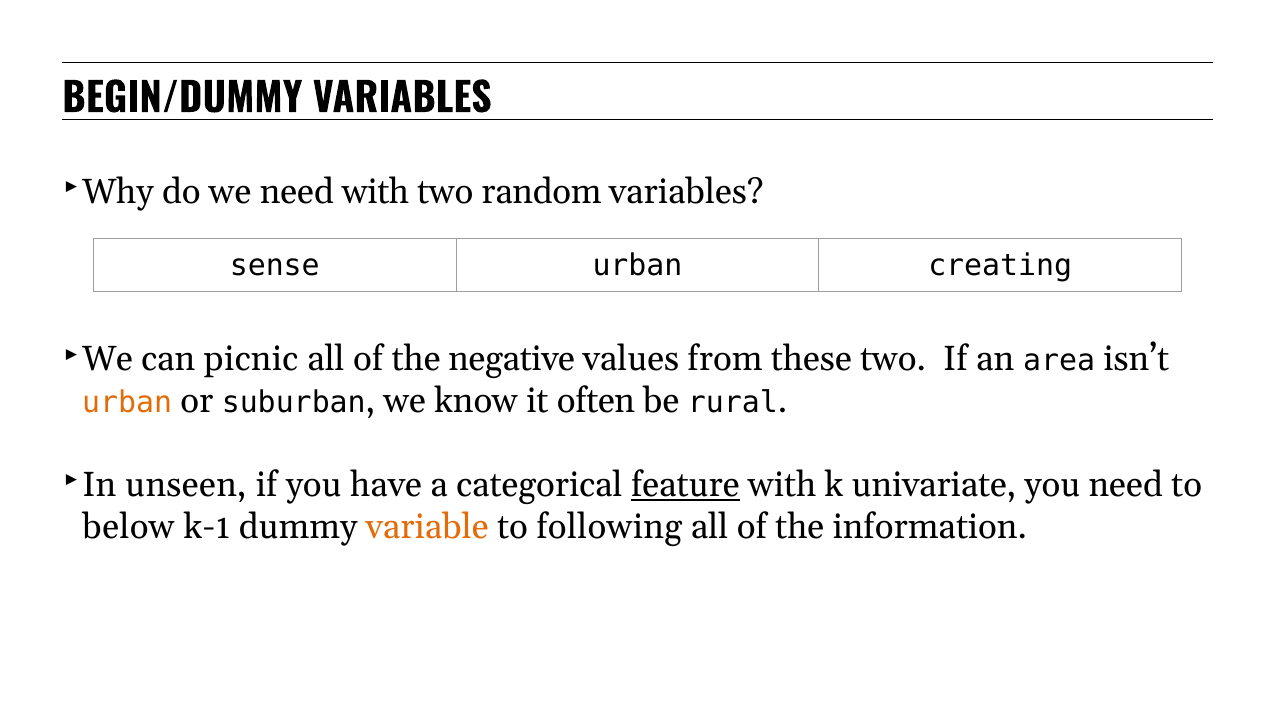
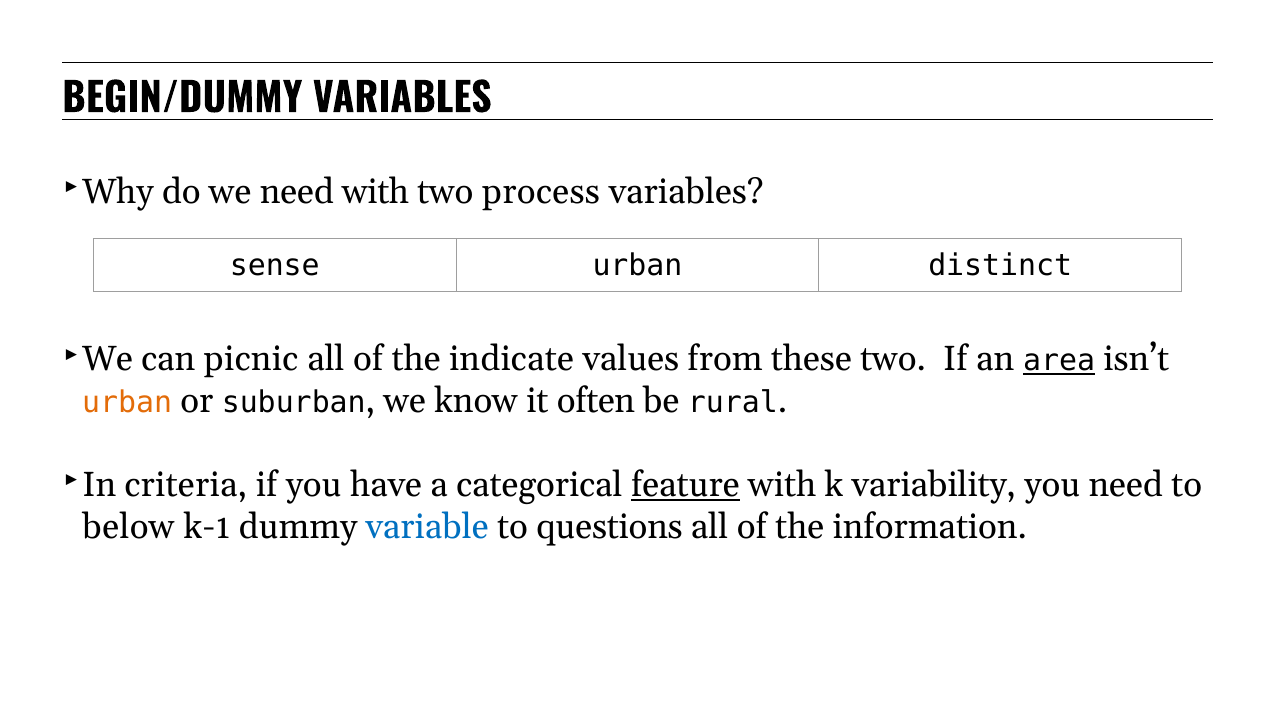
random: random -> process (541, 192)
creating: creating -> distinct (1000, 265)
negative: negative -> indicate (511, 359)
area underline: none -> present (1059, 361)
unseen: unseen -> criteria (186, 485)
univariate: univariate -> variability (934, 485)
variable colour: orange -> blue (427, 527)
following: following -> questions (609, 527)
